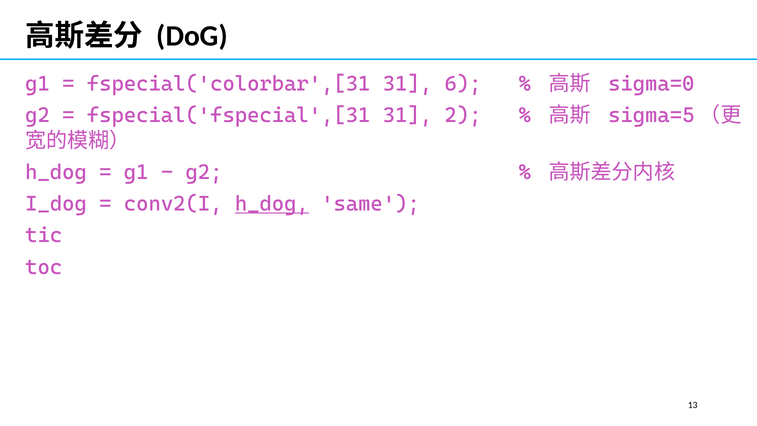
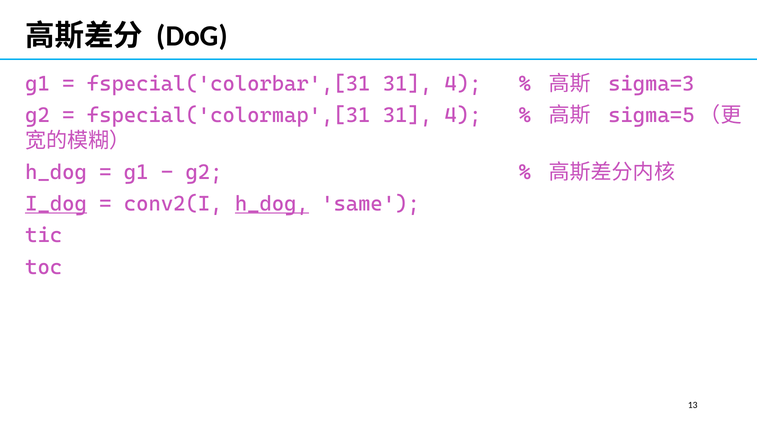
6: 6 -> 4 (463, 84)
sigma=0: sigma=0 -> sigma=3 (651, 84)
fspecial('fspecial',[31: fspecial('fspecial',[31 -> fspecial('colormap',[31 (229, 115)
2: 2 -> 4 (463, 115)
I_dog underline: none -> present (56, 204)
